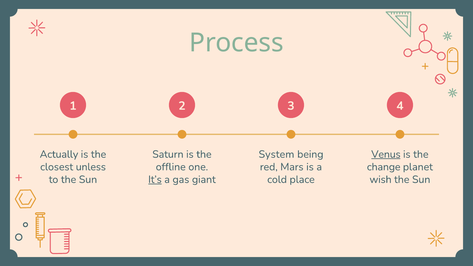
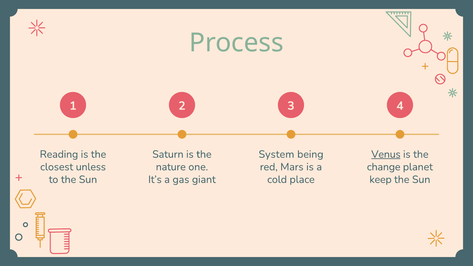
Actually: Actually -> Reading (59, 154)
offline: offline -> nature (171, 167)
It’s underline: present -> none (155, 180)
wish: wish -> keep (381, 180)
